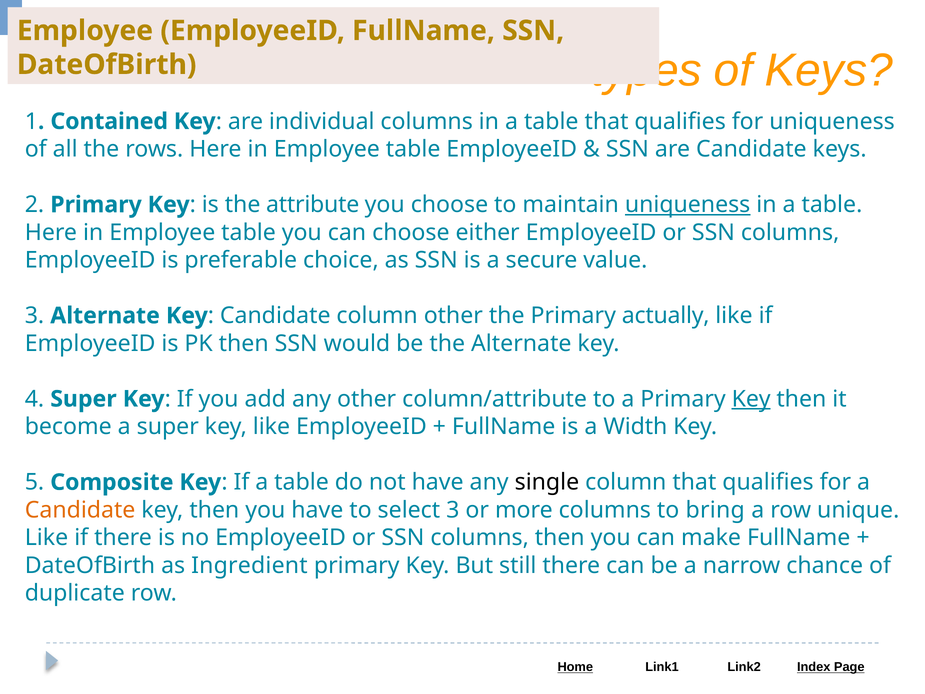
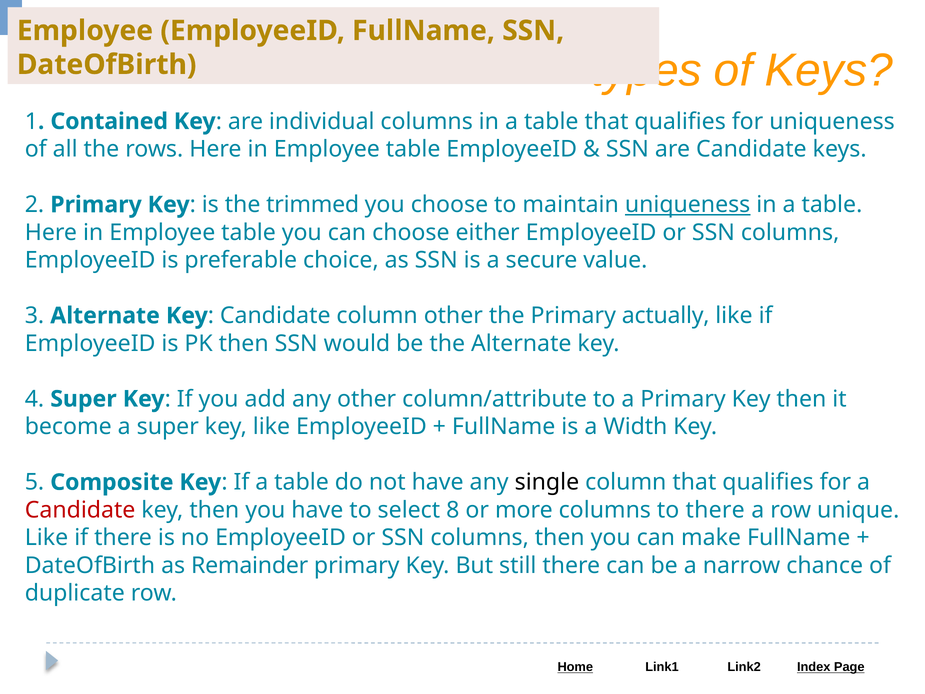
attribute: attribute -> trimmed (313, 205)
Key underline: present -> none (751, 399)
Candidate colour: orange -> red (80, 510)
select 3: 3 -> 8 (453, 510)
to bring: bring -> there (715, 510)
Ingredient: Ingredient -> Remainder (250, 565)
